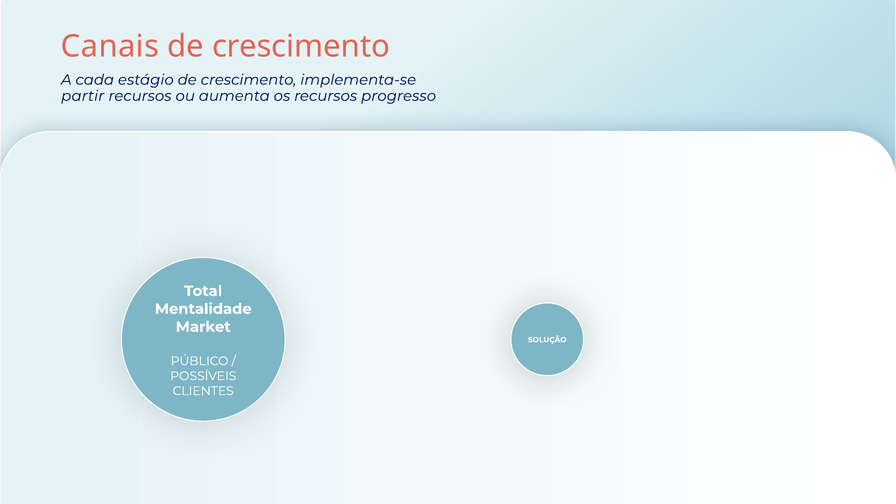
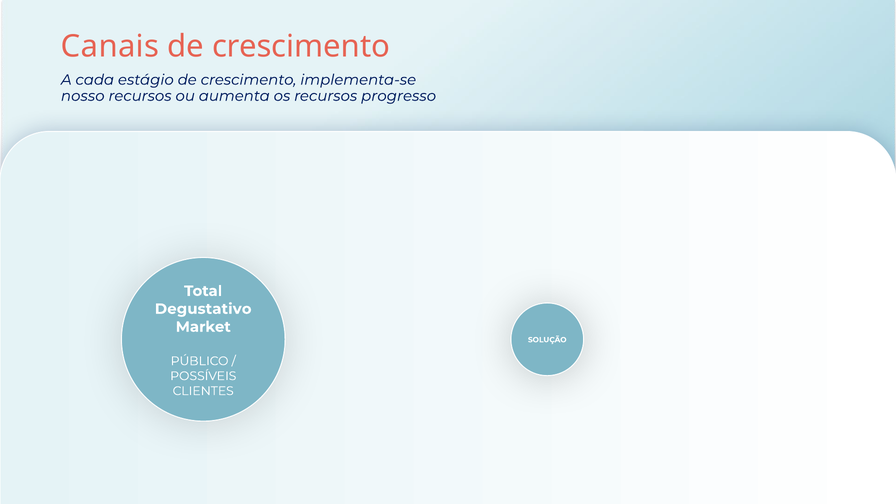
partir: partir -> nosso (83, 96)
Mentalidade: Mentalidade -> Degustativo (203, 309)
